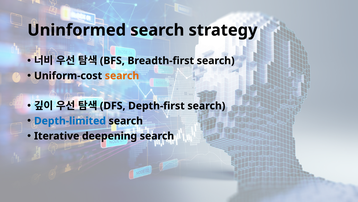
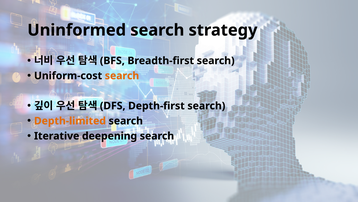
Depth-limited colour: blue -> orange (70, 121)
